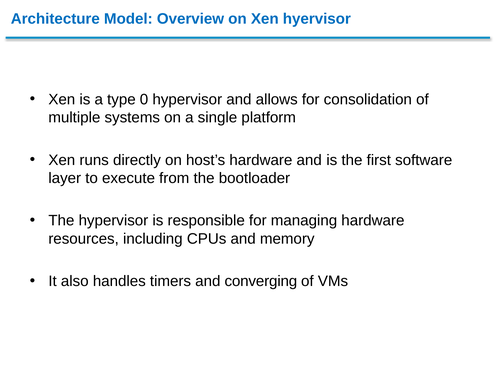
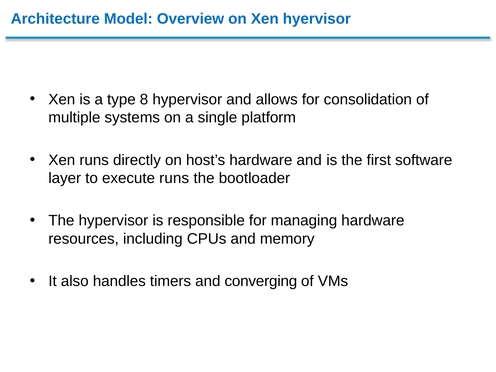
0: 0 -> 8 (144, 99)
execute from: from -> runs (174, 178)
